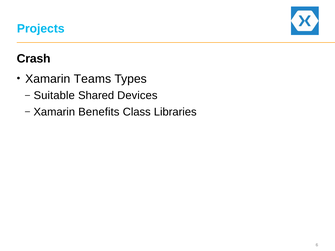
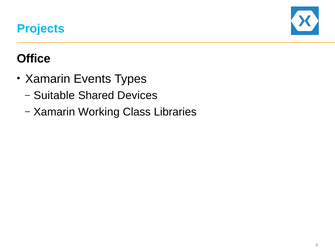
Crash: Crash -> Office (34, 59)
Teams: Teams -> Events (92, 79)
Benefits: Benefits -> Working (99, 112)
